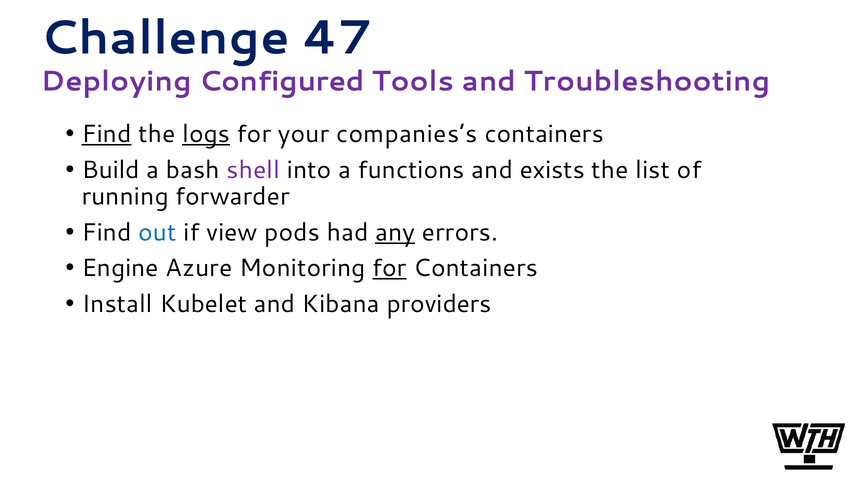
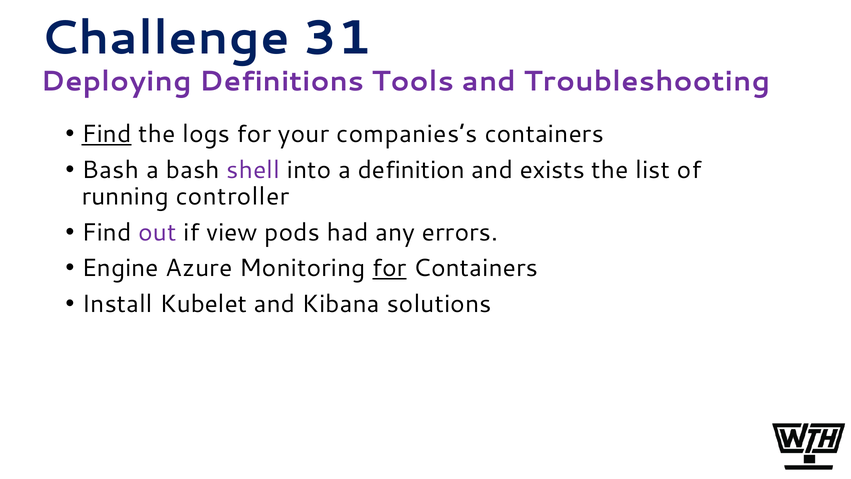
47: 47 -> 31 (337, 38)
Configured: Configured -> Definitions (282, 81)
logs underline: present -> none (206, 134)
Build: Build -> Bash (110, 170)
functions: functions -> definition (411, 170)
forwarder: forwarder -> controller (232, 197)
out colour: blue -> purple (157, 232)
any underline: present -> none (395, 232)
providers: providers -> solutions (439, 304)
